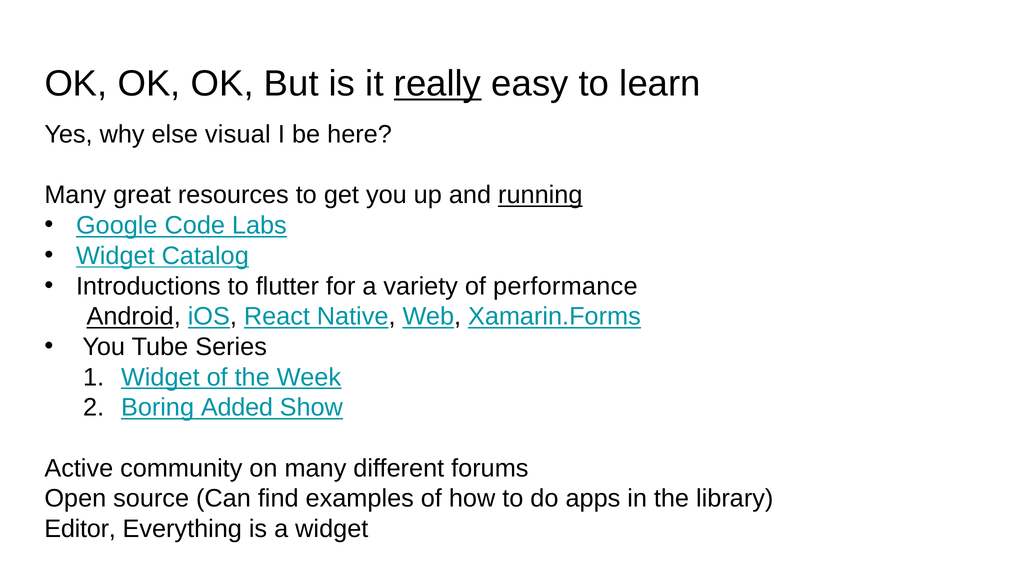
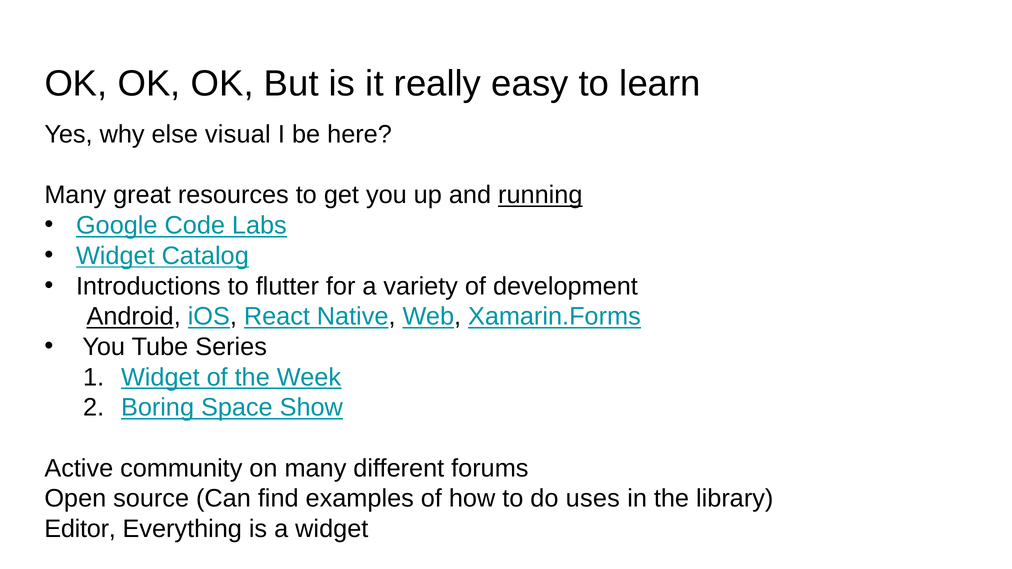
really underline: present -> none (438, 84)
performance: performance -> development (565, 286)
Added: Added -> Space (237, 408)
apps: apps -> uses (593, 499)
